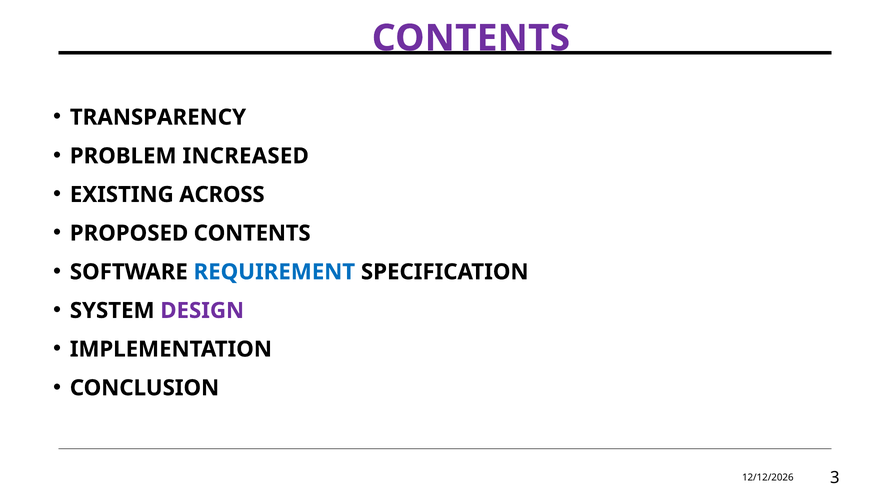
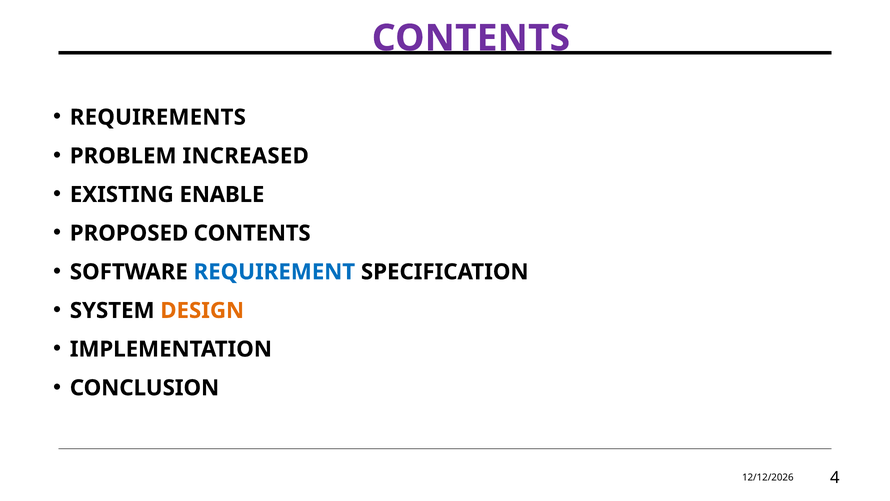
TRANSPARENCY: TRANSPARENCY -> REQUIREMENTS (158, 117)
ACROSS: ACROSS -> ENABLE (222, 194)
DESIGN colour: purple -> orange (202, 310)
3: 3 -> 4 (835, 477)
